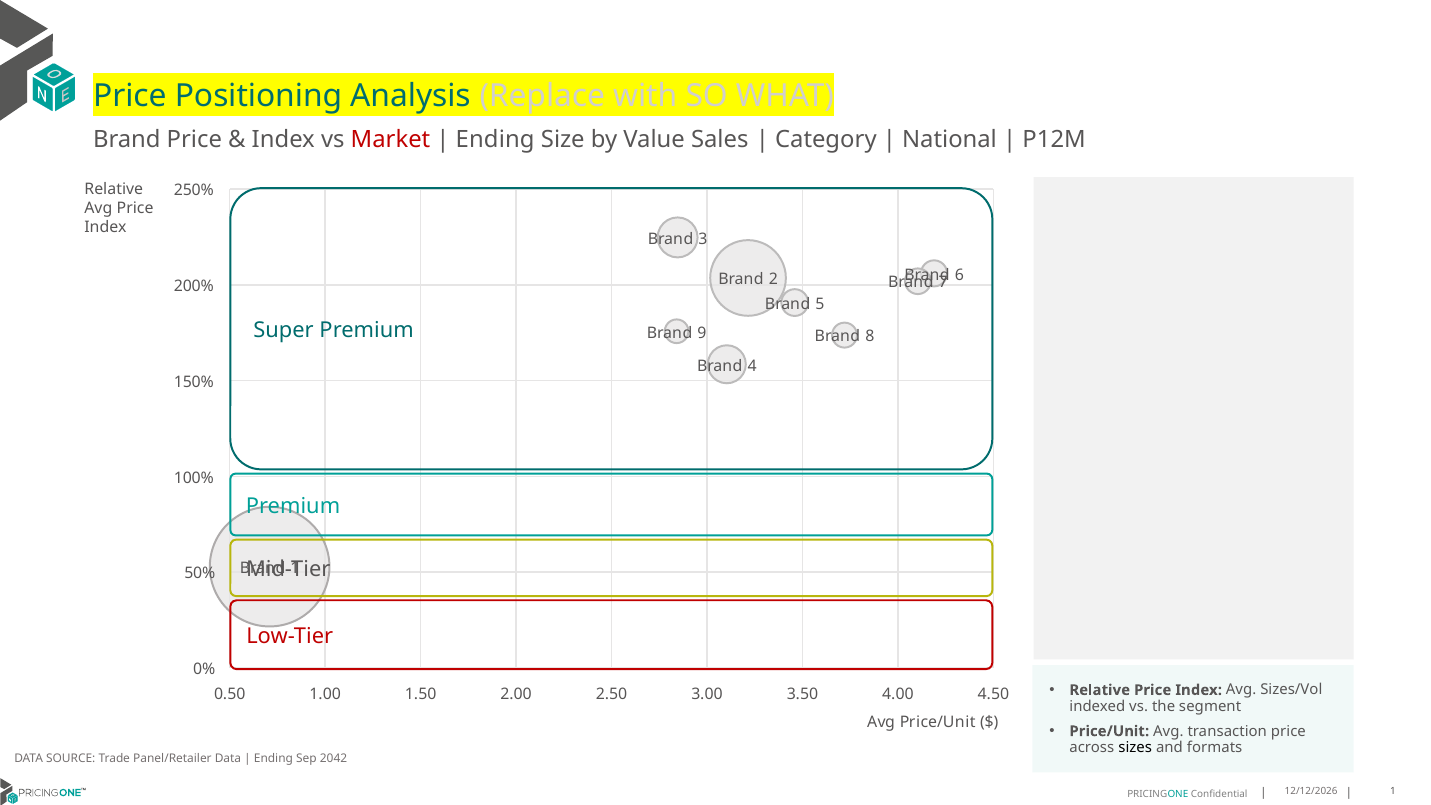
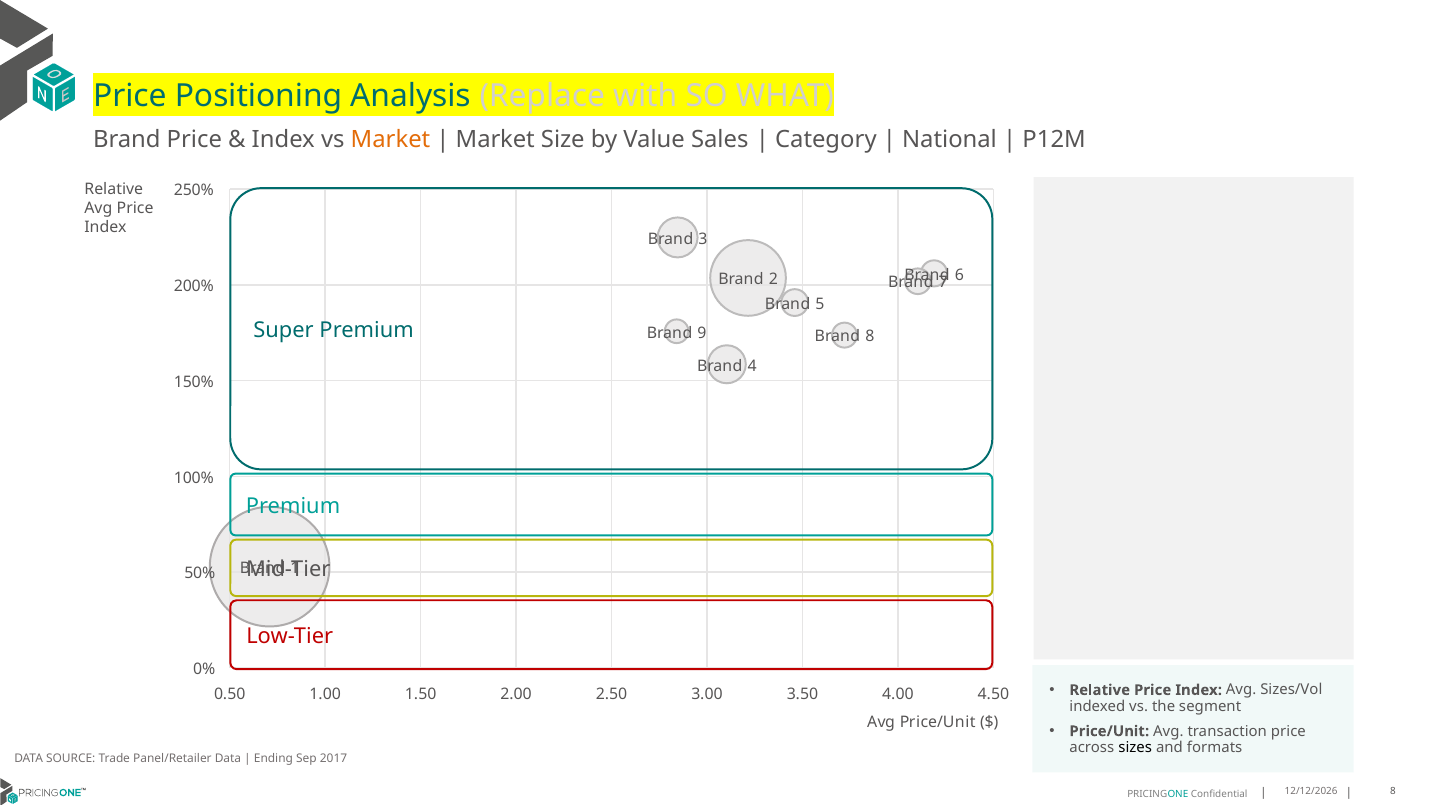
Market colour: red -> orange (391, 140)
Ending: Ending -> Market (495, 140)
2042: 2042 -> 2017 (334, 758)
1: 1 -> 8 (1393, 791)
